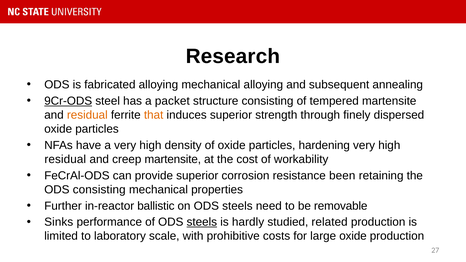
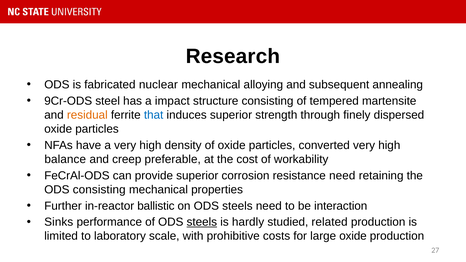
fabricated alloying: alloying -> nuclear (158, 85)
9Cr-ODS underline: present -> none (68, 101)
packet: packet -> impact (172, 101)
that colour: orange -> blue (154, 115)
hardening: hardening -> converted (324, 145)
residual: residual -> balance (65, 159)
creep martensite: martensite -> preferable (173, 159)
resistance been: been -> need (342, 176)
removable: removable -> interaction (341, 206)
